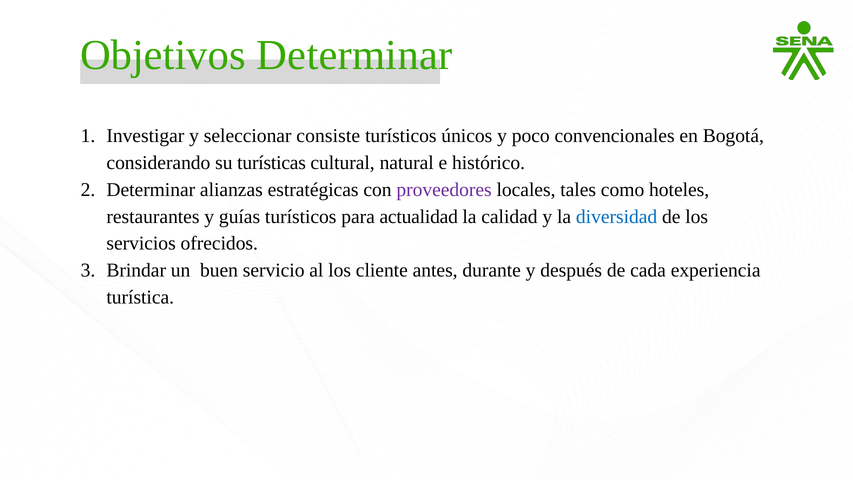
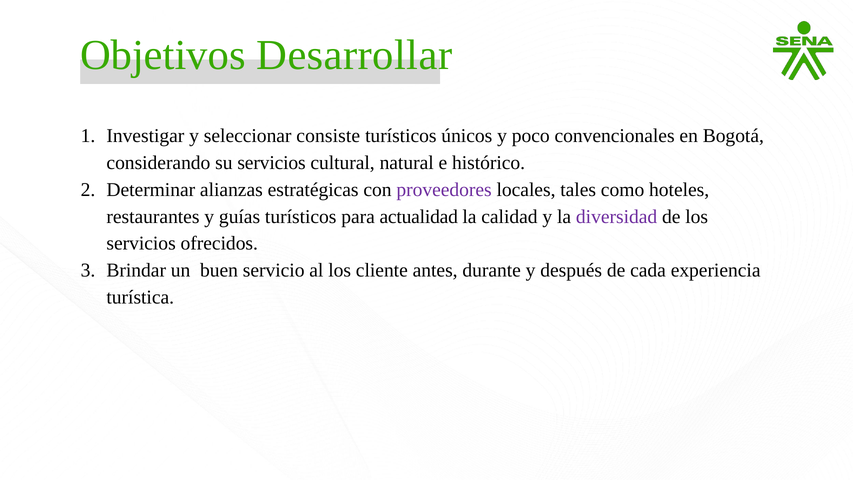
Objetivos Determinar: Determinar -> Desarrollar (354, 55)
su turísticas: turísticas -> servicios (272, 163)
diversidad colour: blue -> purple (617, 216)
